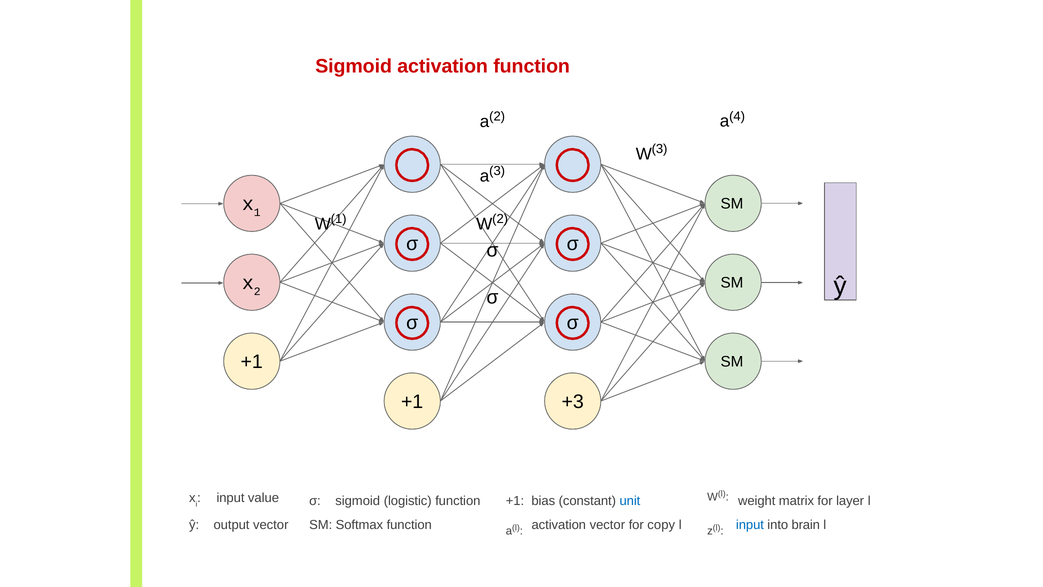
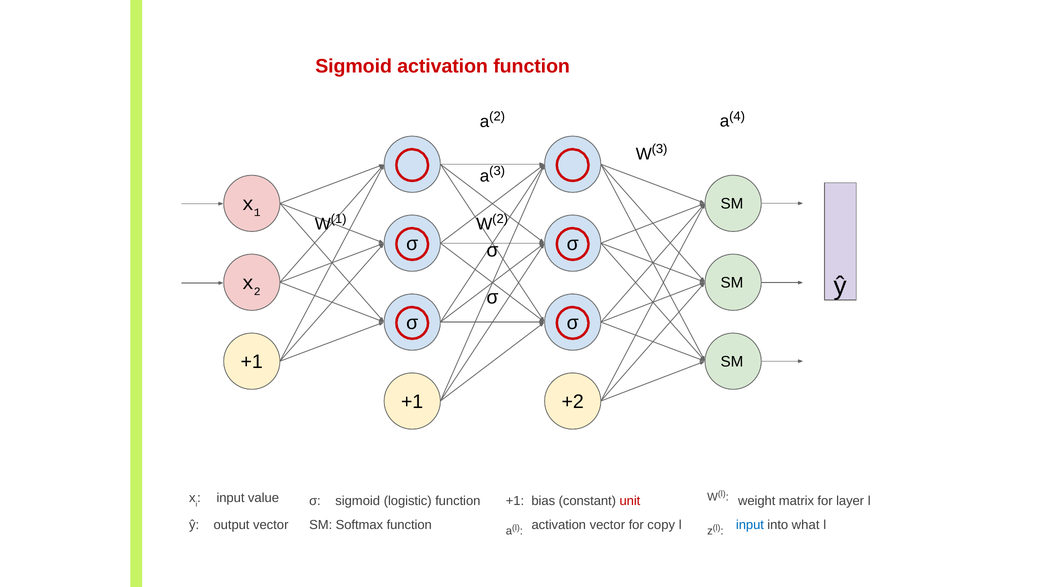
+3: +3 -> +2 (573, 401)
unit colour: blue -> red (630, 501)
brain: brain -> what (806, 524)
